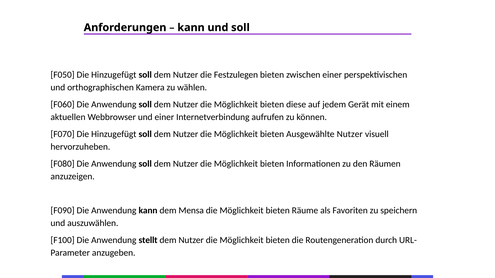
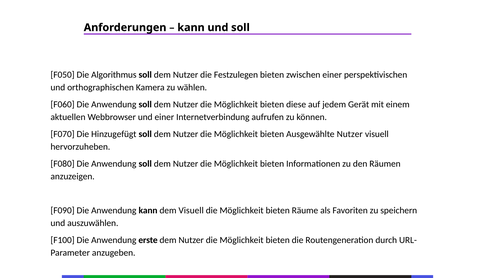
F050 Die Hinzugefügt: Hinzugefügt -> Algorithmus (114, 75)
dem Mensa: Mensa -> Visuell (191, 211)
stellt: stellt -> erste (148, 240)
